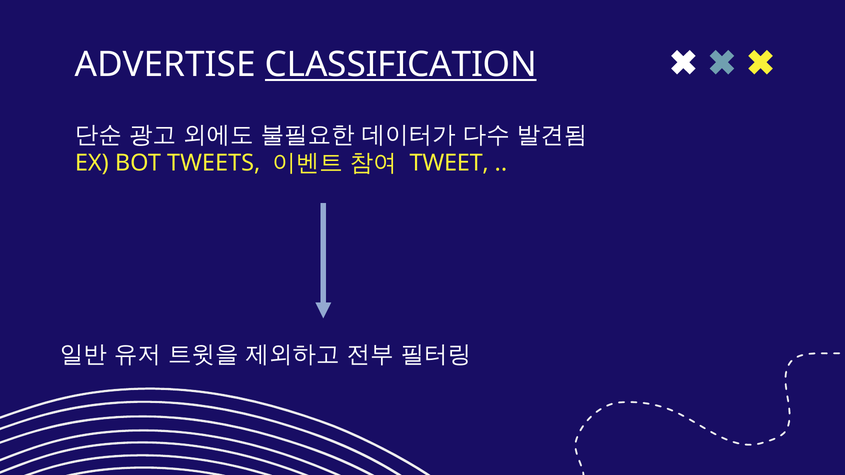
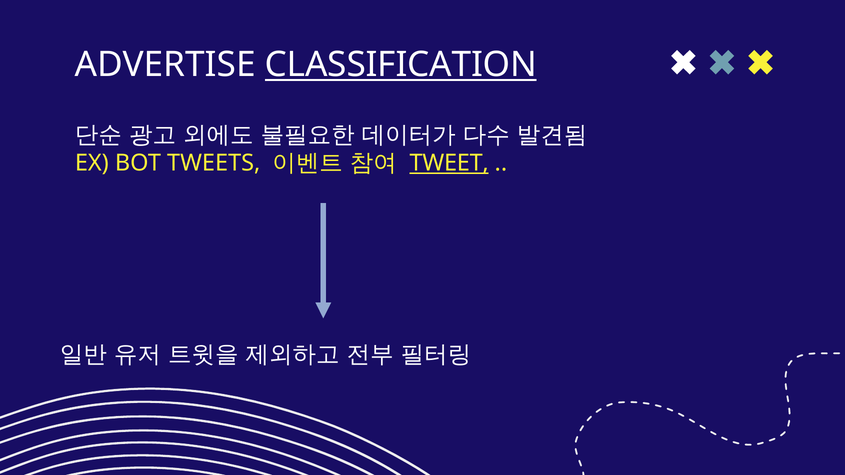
TWEET underline: none -> present (449, 163)
